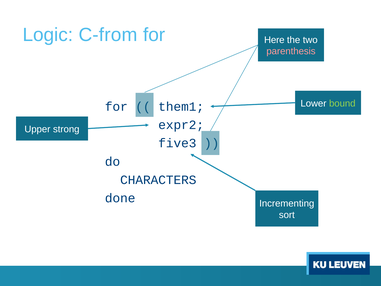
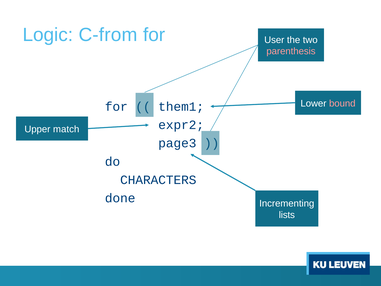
Here: Here -> User (274, 40)
bound colour: light green -> pink (342, 103)
strong: strong -> match (66, 129)
five3: five3 -> page3 (177, 143)
sort: sort -> lists (287, 215)
